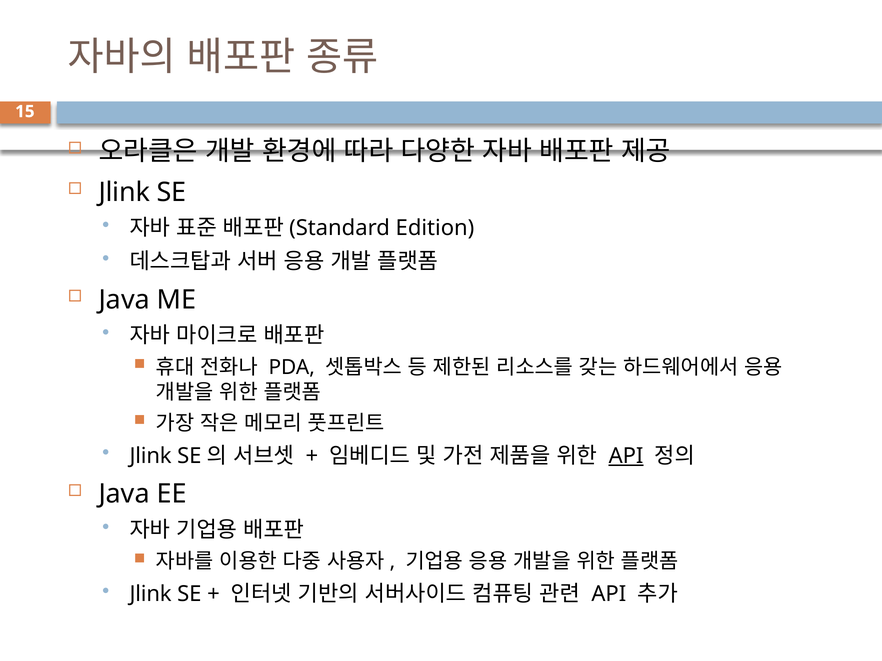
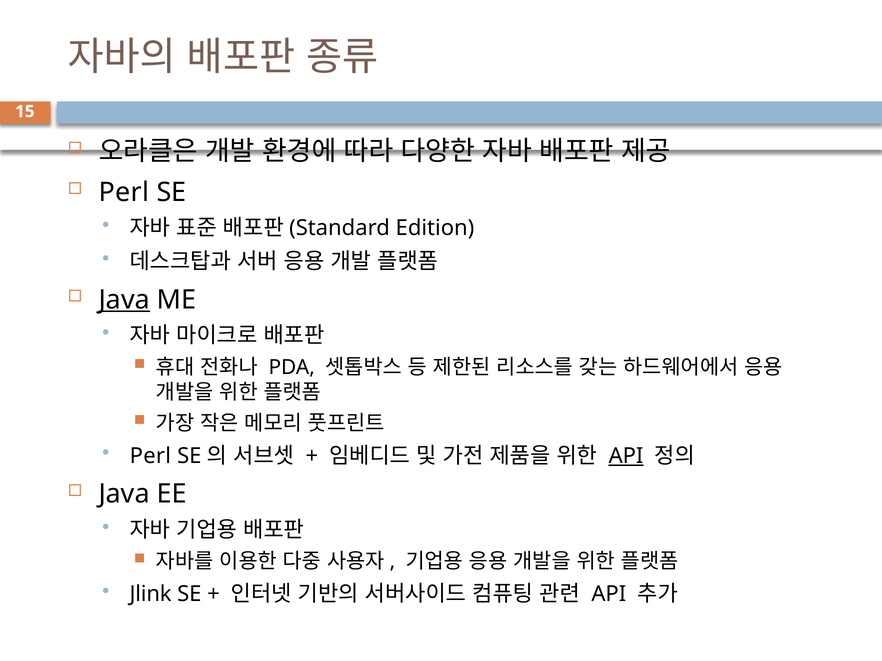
Jlink: Jlink -> Perl (124, 193)
Java underline: none -> present (124, 300)
Jlink: Jlink -> Perl (150, 456)
